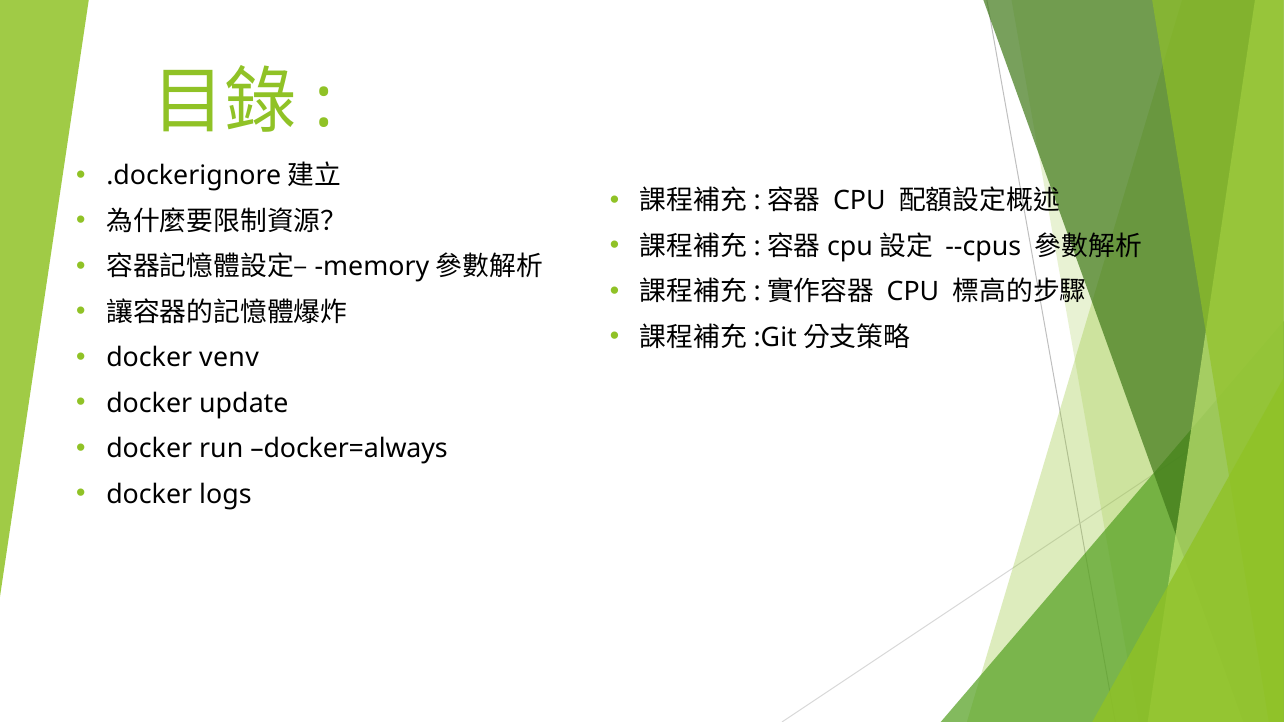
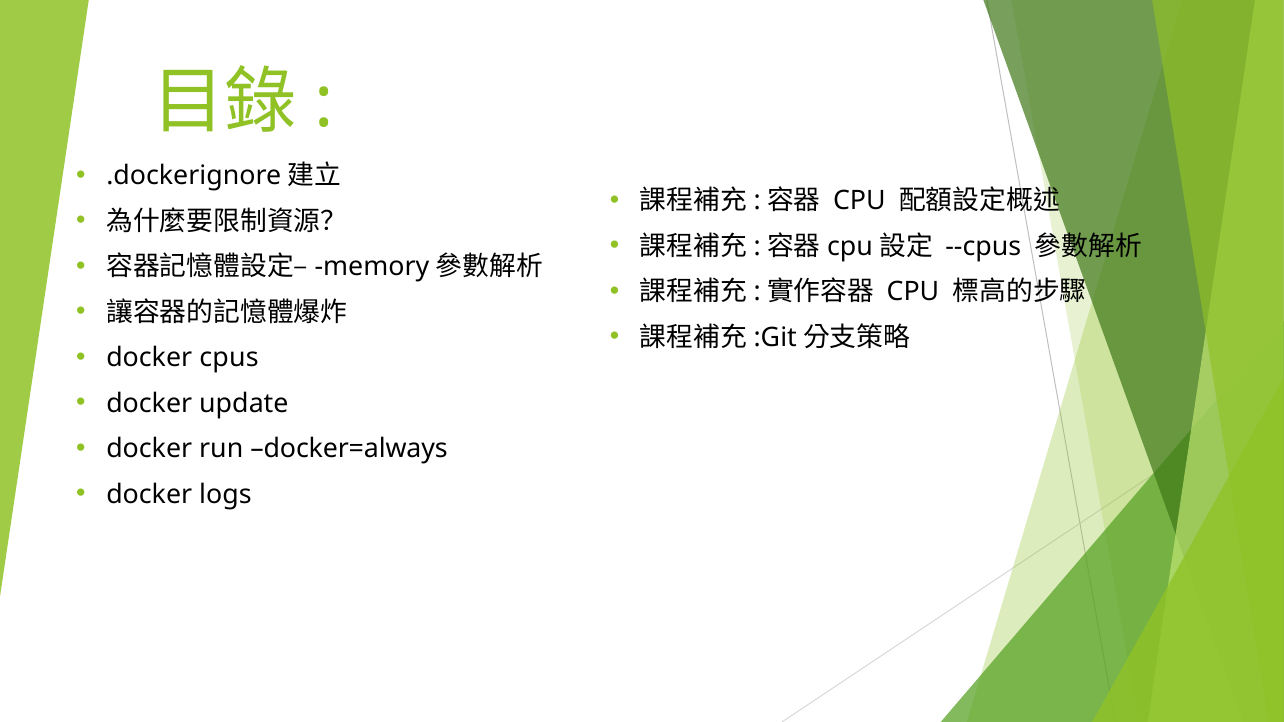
venv: venv -> cpus (229, 358)
